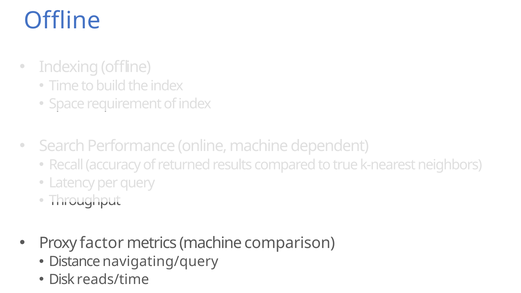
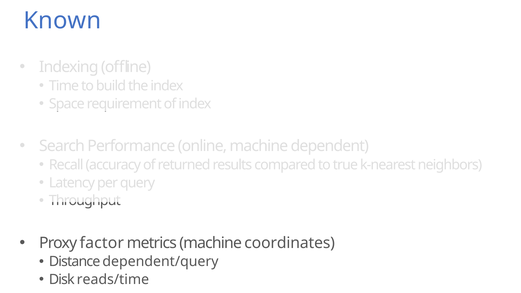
Offline: Offline -> Known (62, 21)
comparison: comparison -> coordinates (290, 243)
navigating/query: navigating/query -> dependent/query (160, 262)
